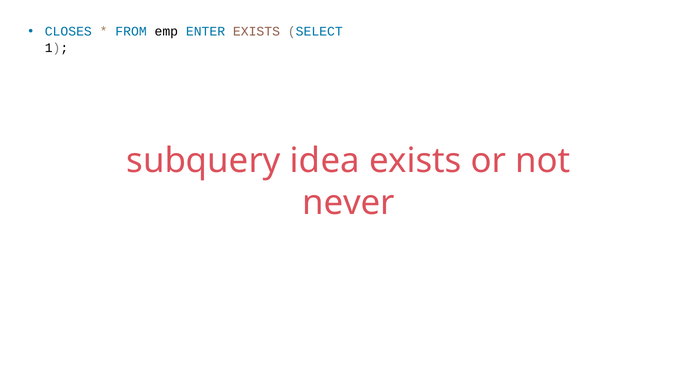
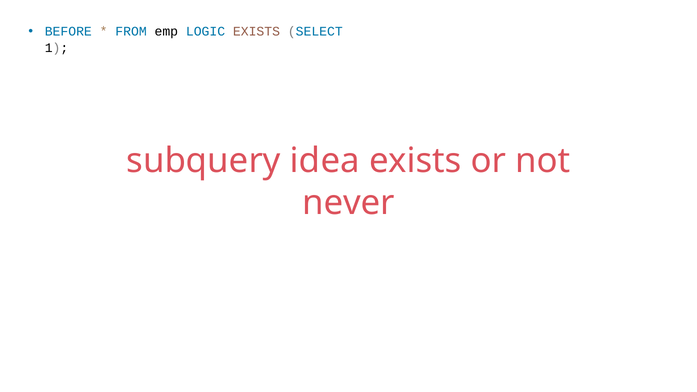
CLOSES: CLOSES -> BEFORE (68, 31)
ENTER: ENTER -> LOGIC (206, 31)
